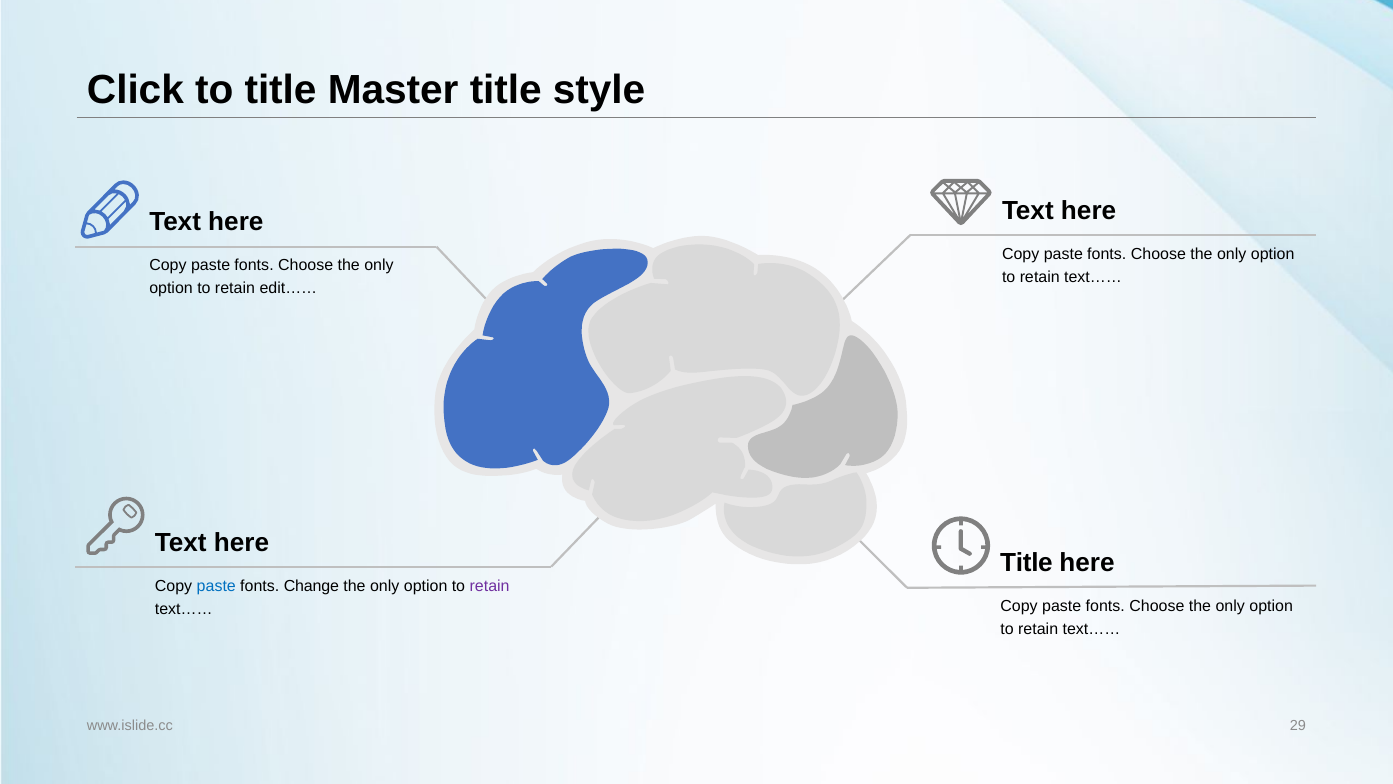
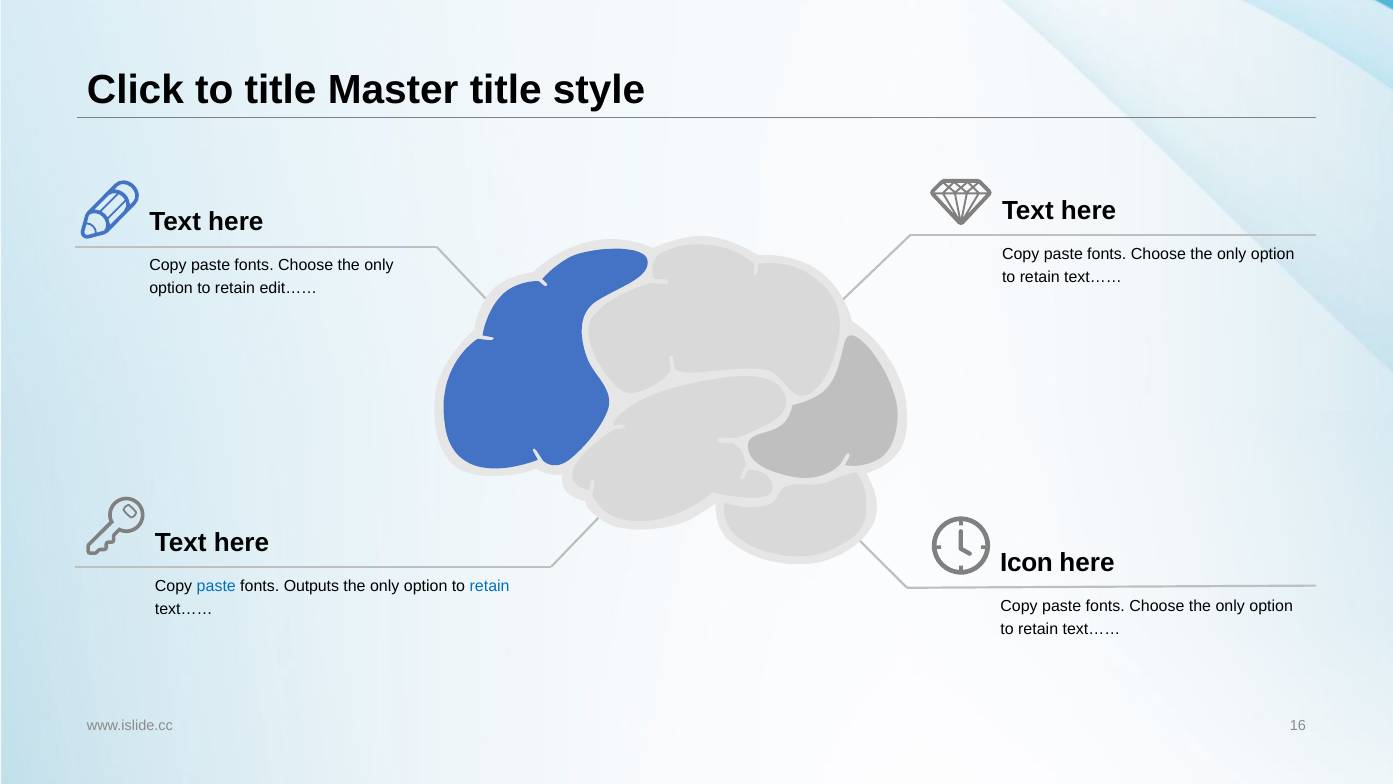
Title: Title -> Icon (1026, 563)
Change: Change -> Outputs (311, 586)
retain colour: purple -> blue (490, 586)
29: 29 -> 16 (1298, 726)
